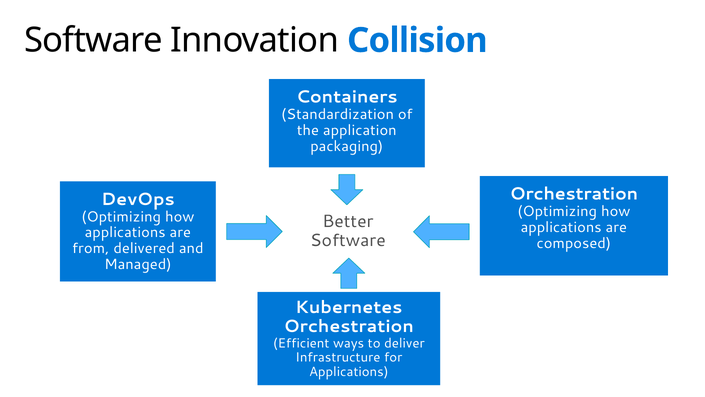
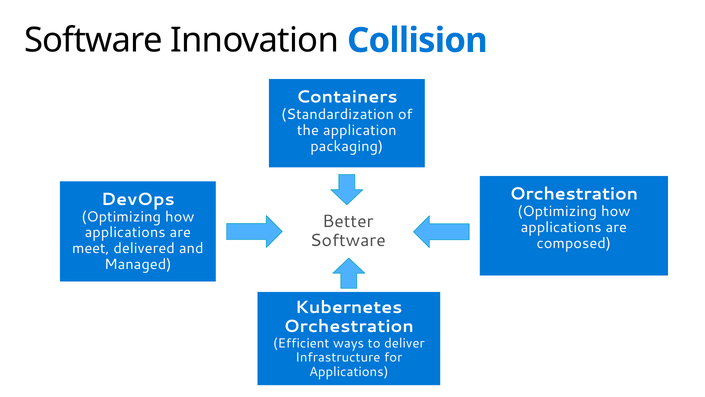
from: from -> meet (91, 248)
